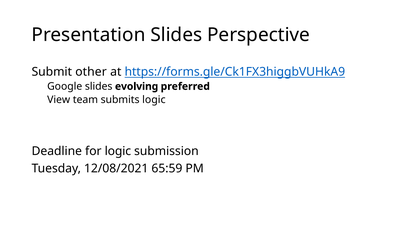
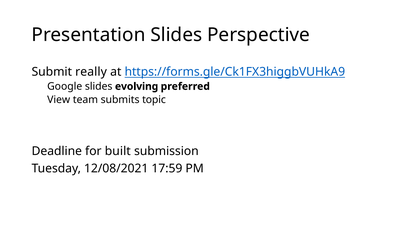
other: other -> really (91, 72)
submits logic: logic -> topic (154, 100)
for logic: logic -> built (118, 151)
65:59: 65:59 -> 17:59 (167, 168)
